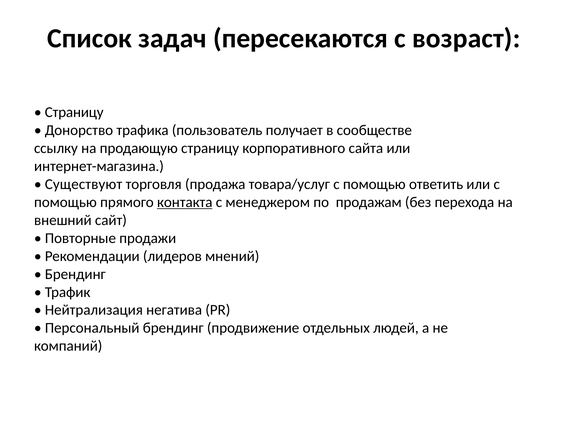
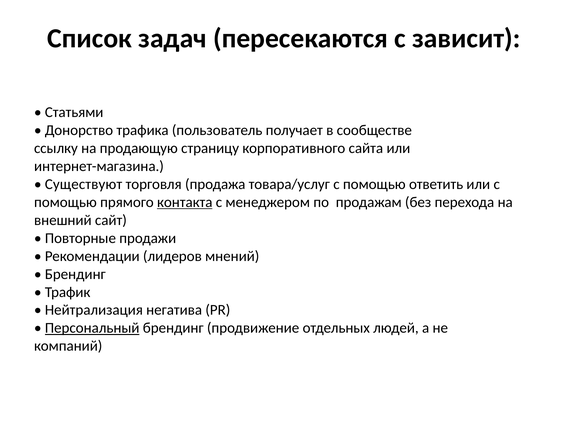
возраст: возраст -> зависит (466, 38)
Страницу: Страницу -> Статьями (74, 112)
Персональный underline: none -> present (92, 328)
